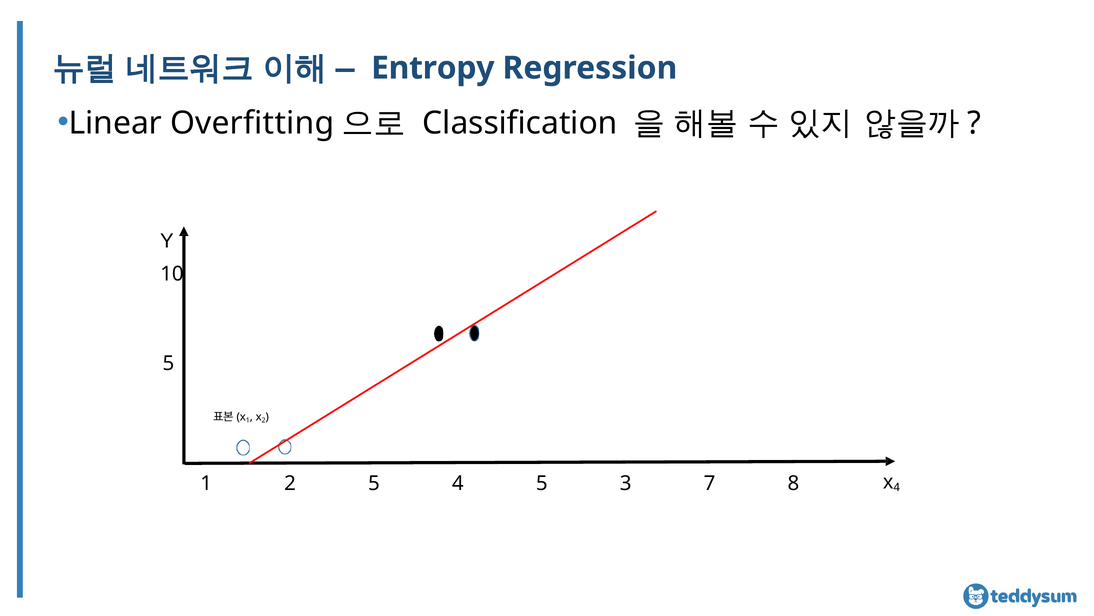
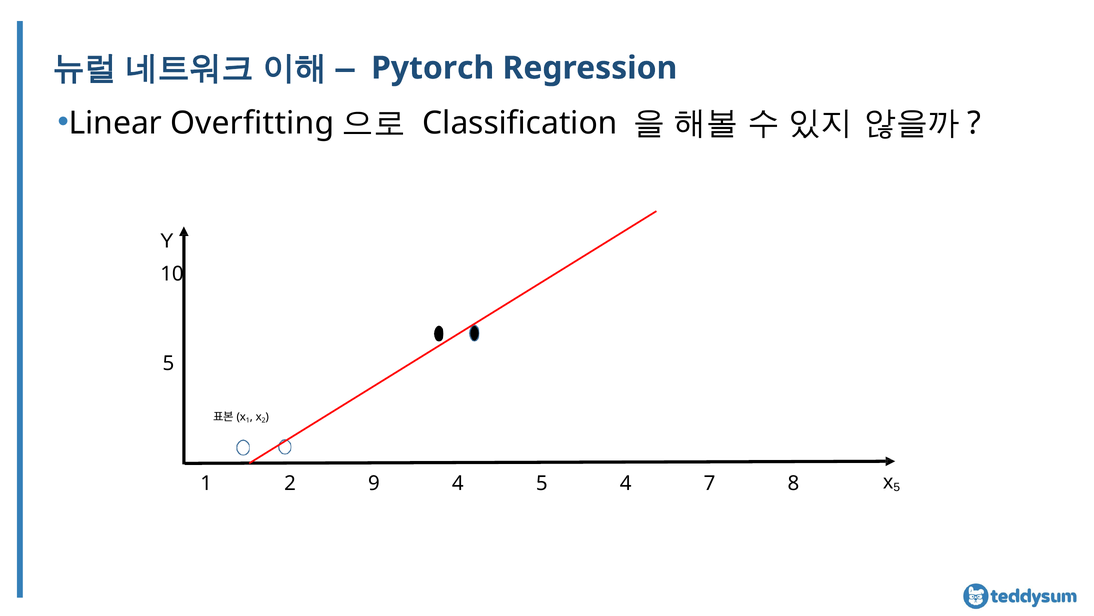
Entropy: Entropy -> Pytorch (433, 68)
4: 4 -> 5 (897, 487)
2 5: 5 -> 9 (374, 483)
5 3: 3 -> 4 (626, 483)
